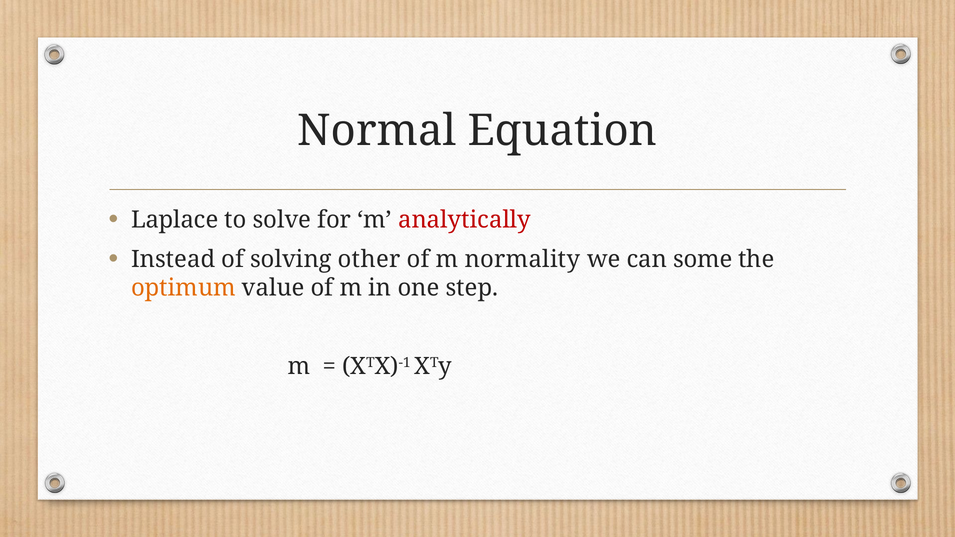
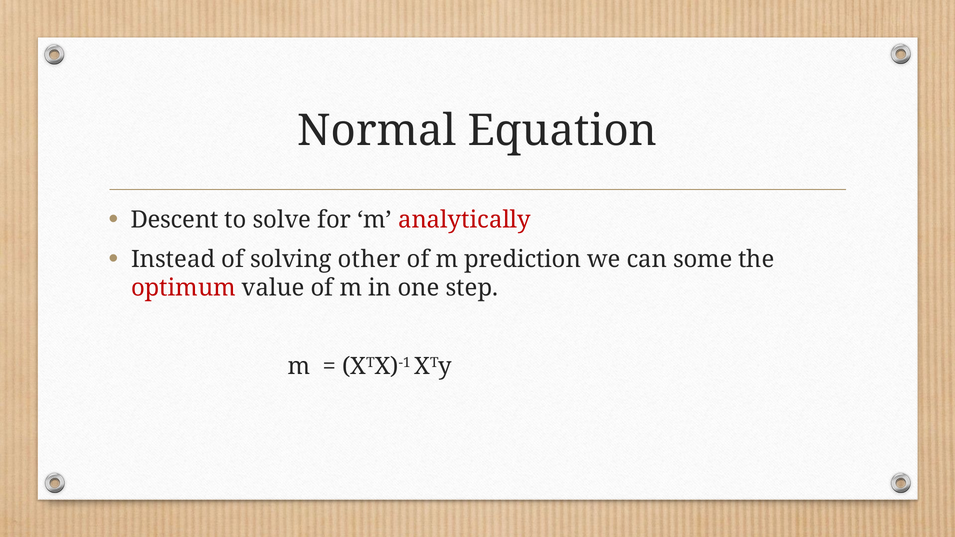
Laplace: Laplace -> Descent (175, 220)
normality: normality -> prediction (523, 259)
optimum colour: orange -> red (183, 288)
